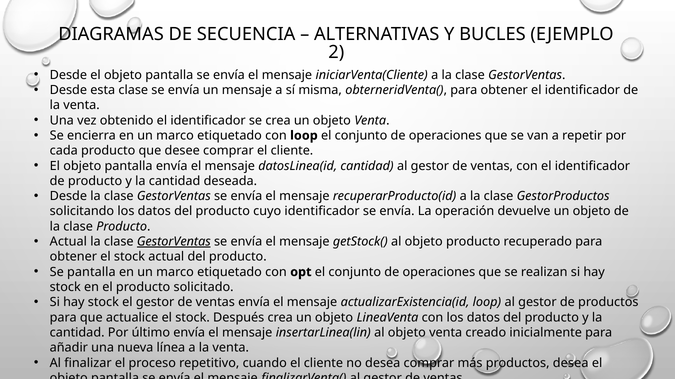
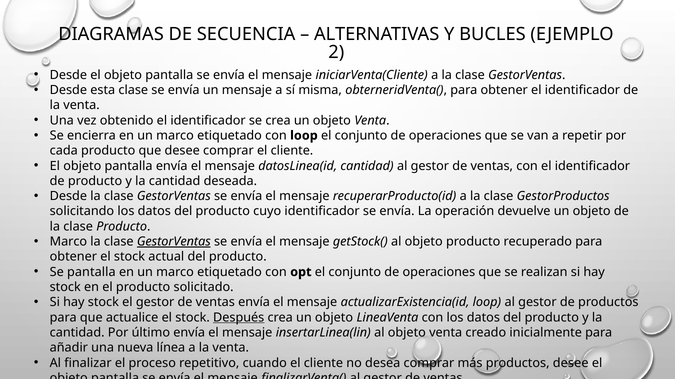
Actual: Actual -> Marco (68, 242)
Después underline: none -> present (239, 318)
productos desea: desea -> desee (571, 364)
